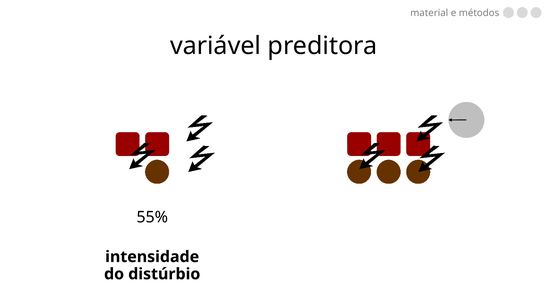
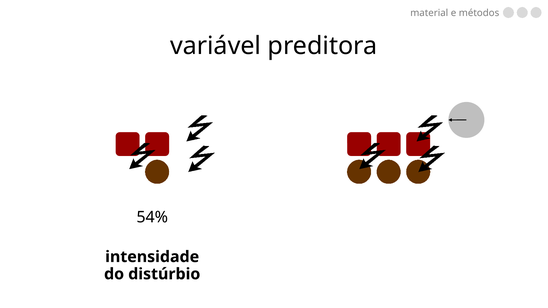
55%: 55% -> 54% (152, 217)
